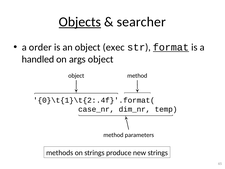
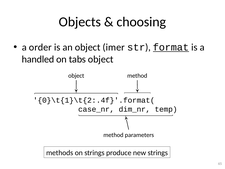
Objects underline: present -> none (80, 22)
searcher: searcher -> choosing (141, 22)
exec: exec -> imer (114, 47)
args: args -> tabs (77, 59)
